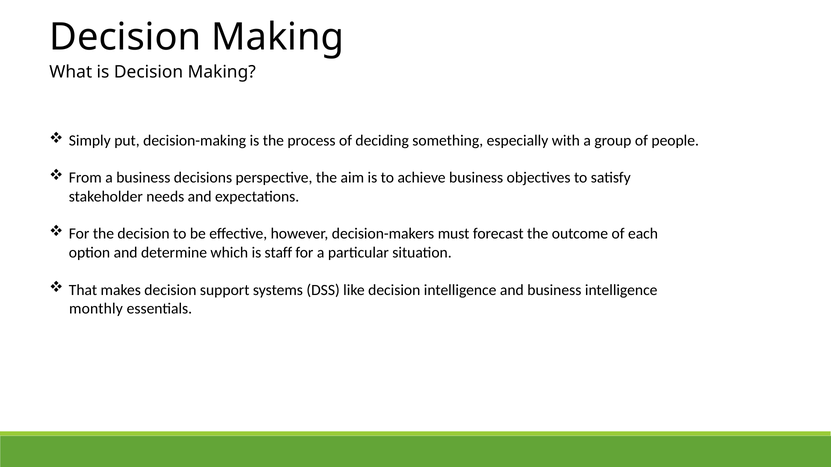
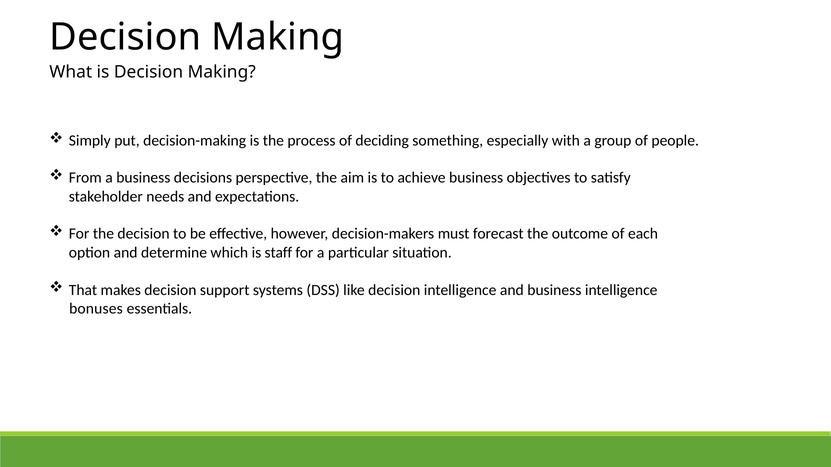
monthly: monthly -> bonuses (96, 309)
